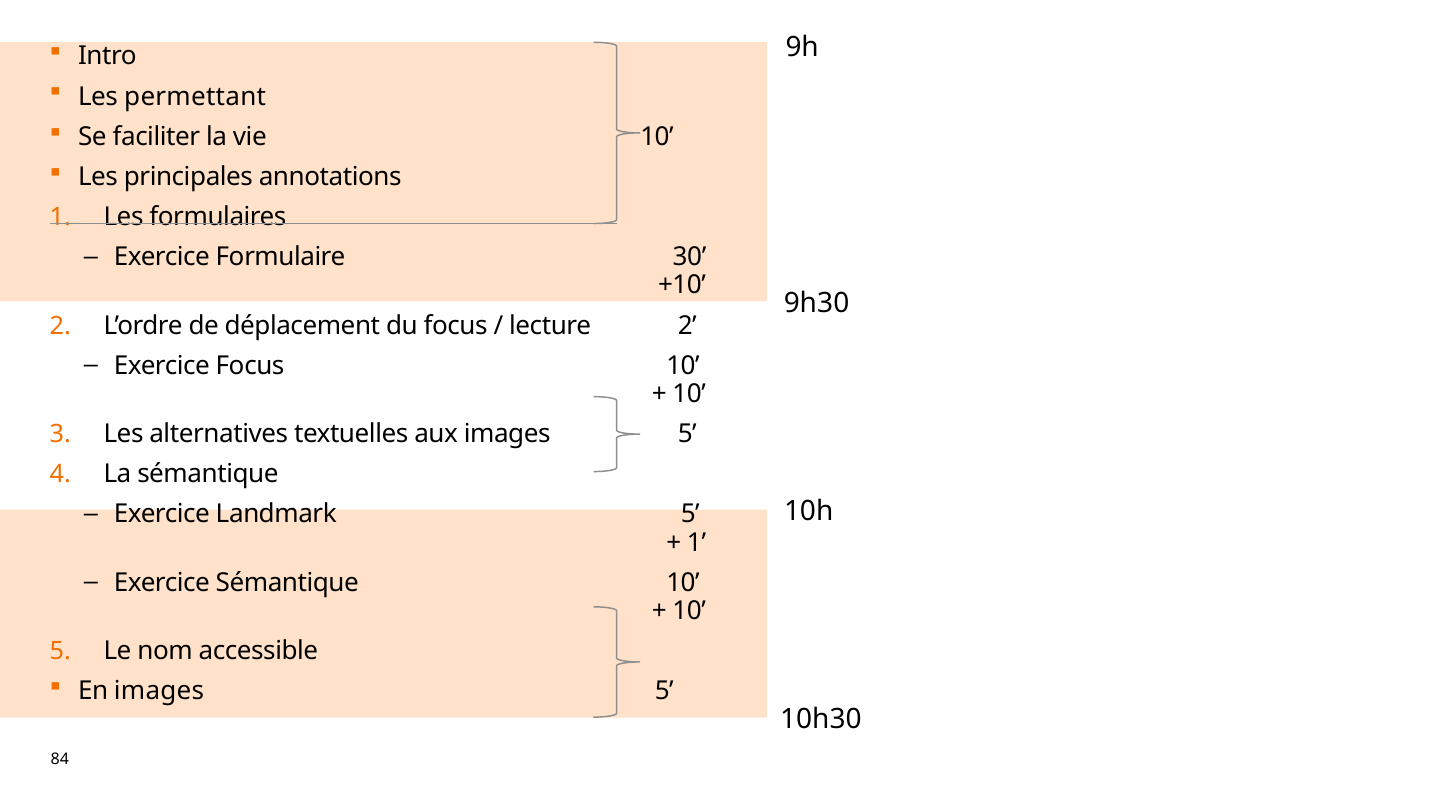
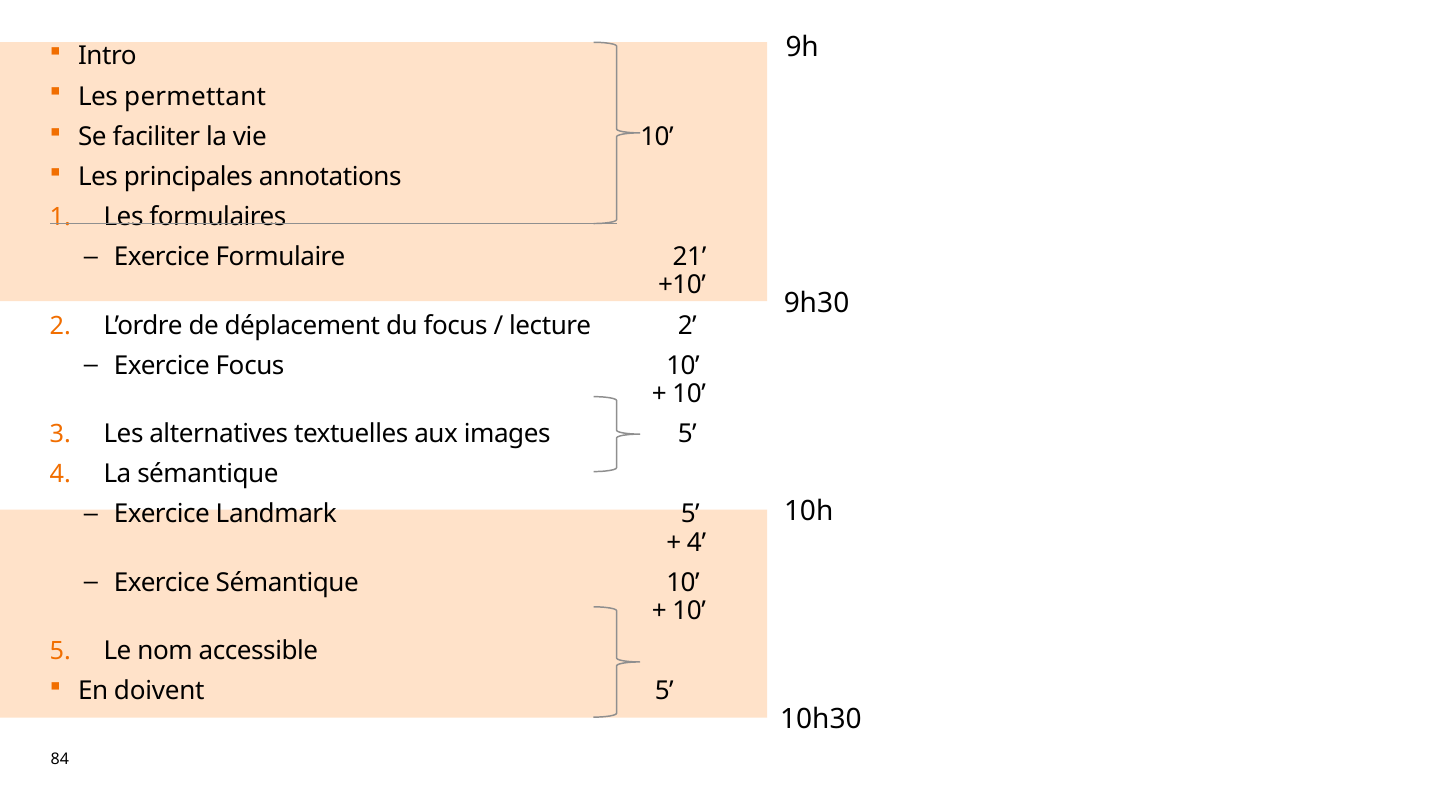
30: 30 -> 21 (689, 257)
1: 1 -> 4 (697, 543)
En images: images -> doivent (159, 691)
